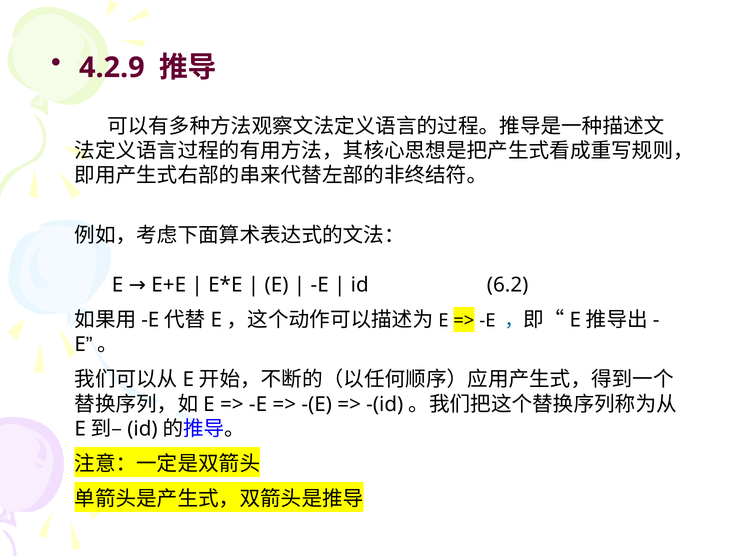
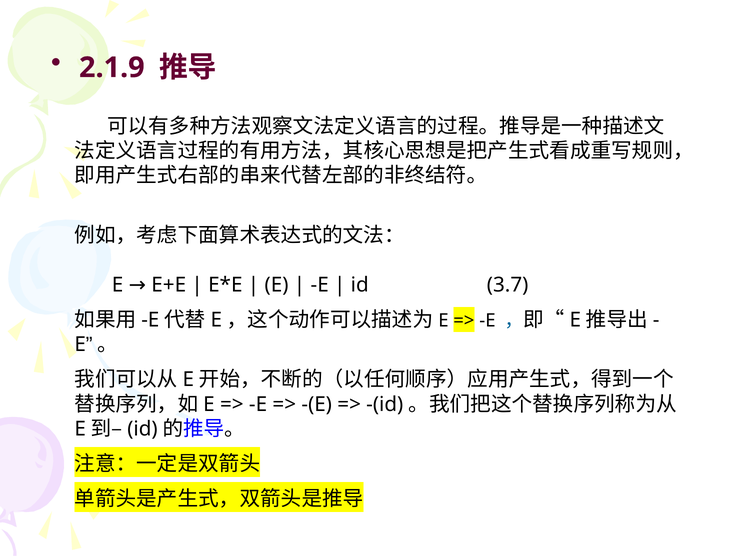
4.2.9: 4.2.9 -> 2.1.9 (112, 68)
6.2: 6.2 -> 3.7 (508, 285)
